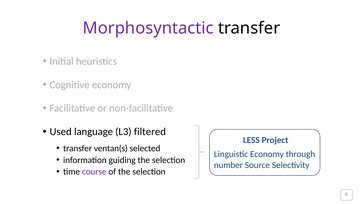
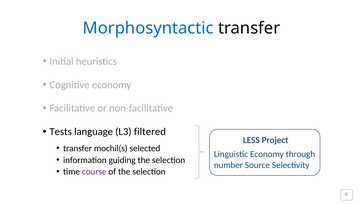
Morphosyntactic colour: purple -> blue (148, 28)
Used: Used -> Tests (61, 132)
ventan(s: ventan(s -> mochil(s (111, 148)
